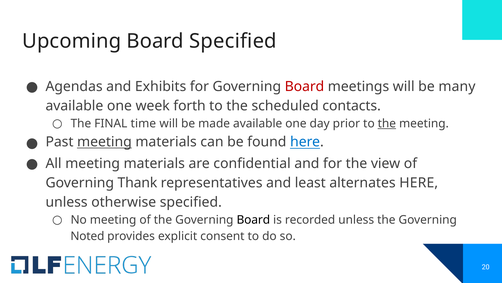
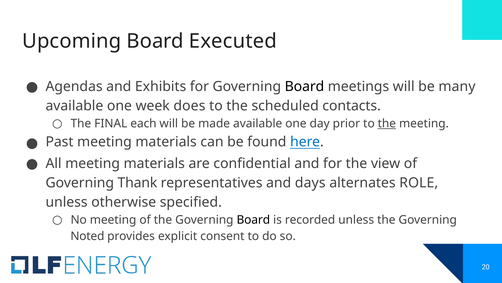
Board Specified: Specified -> Executed (233, 41)
Board colour: red -> black (304, 86)
forth: forth -> does (189, 106)
time: time -> each (143, 123)
meeting underline: present -> none (104, 142)
least: least -> days (310, 183)
alternates HERE: HERE -> ROLE (419, 183)
